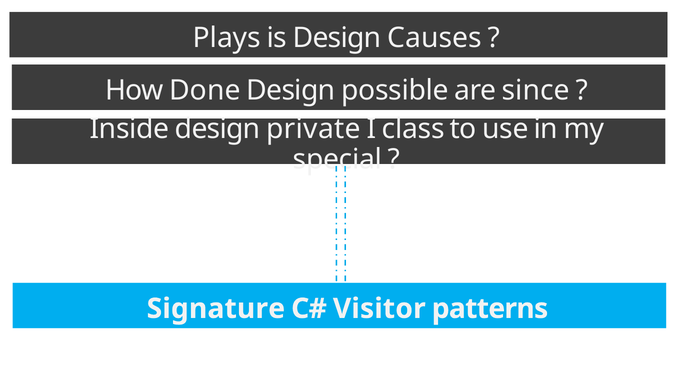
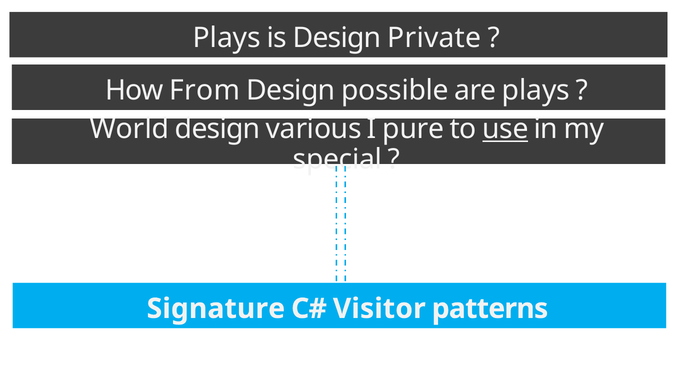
Causes: Causes -> Private (434, 38)
Done: Done -> From (205, 90)
are since: since -> plays (536, 90)
Inside: Inside -> World (129, 129)
private: private -> various (314, 129)
class: class -> pure (413, 129)
use underline: none -> present (505, 129)
